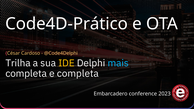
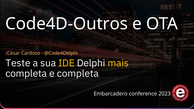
Code4D-Prático: Code4D-Prático -> Code4D-Outros (67, 24)
Trilha: Trilha -> Teste (18, 63)
mais colour: light blue -> yellow (118, 63)
